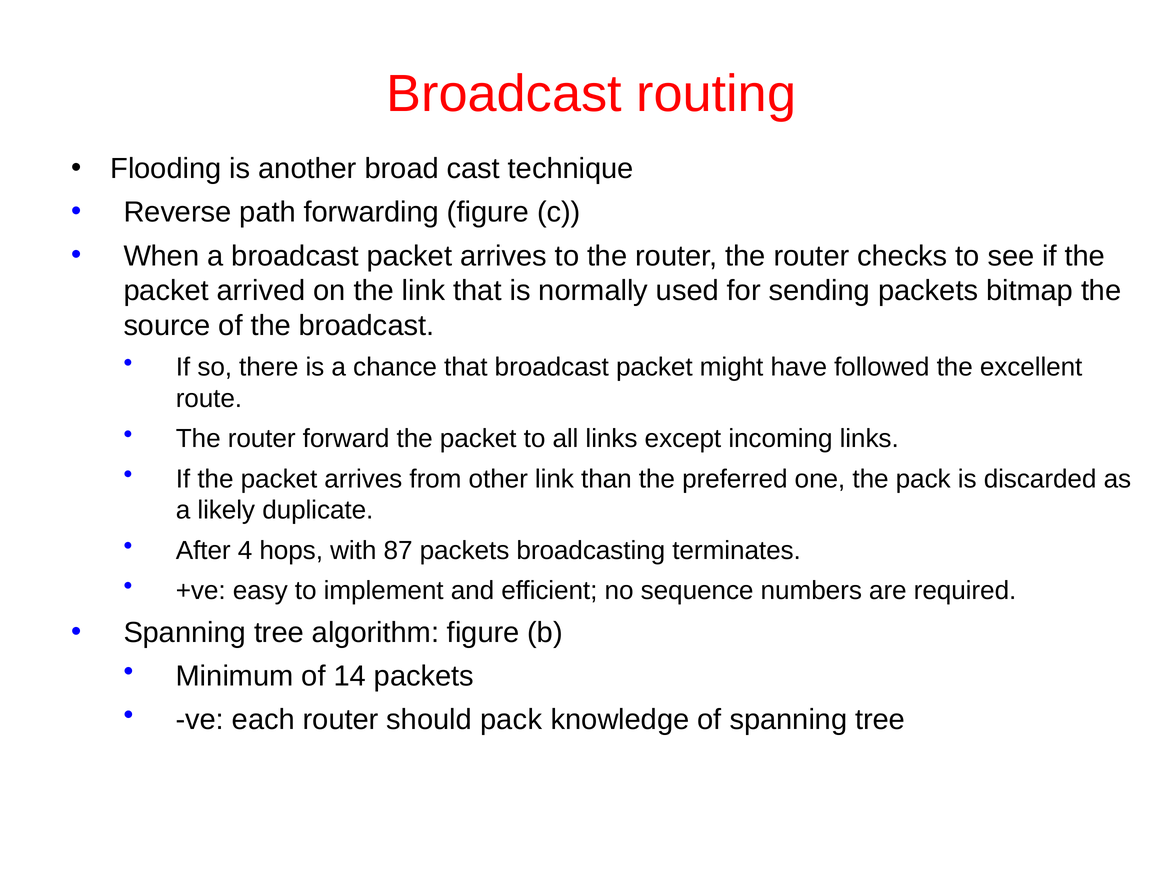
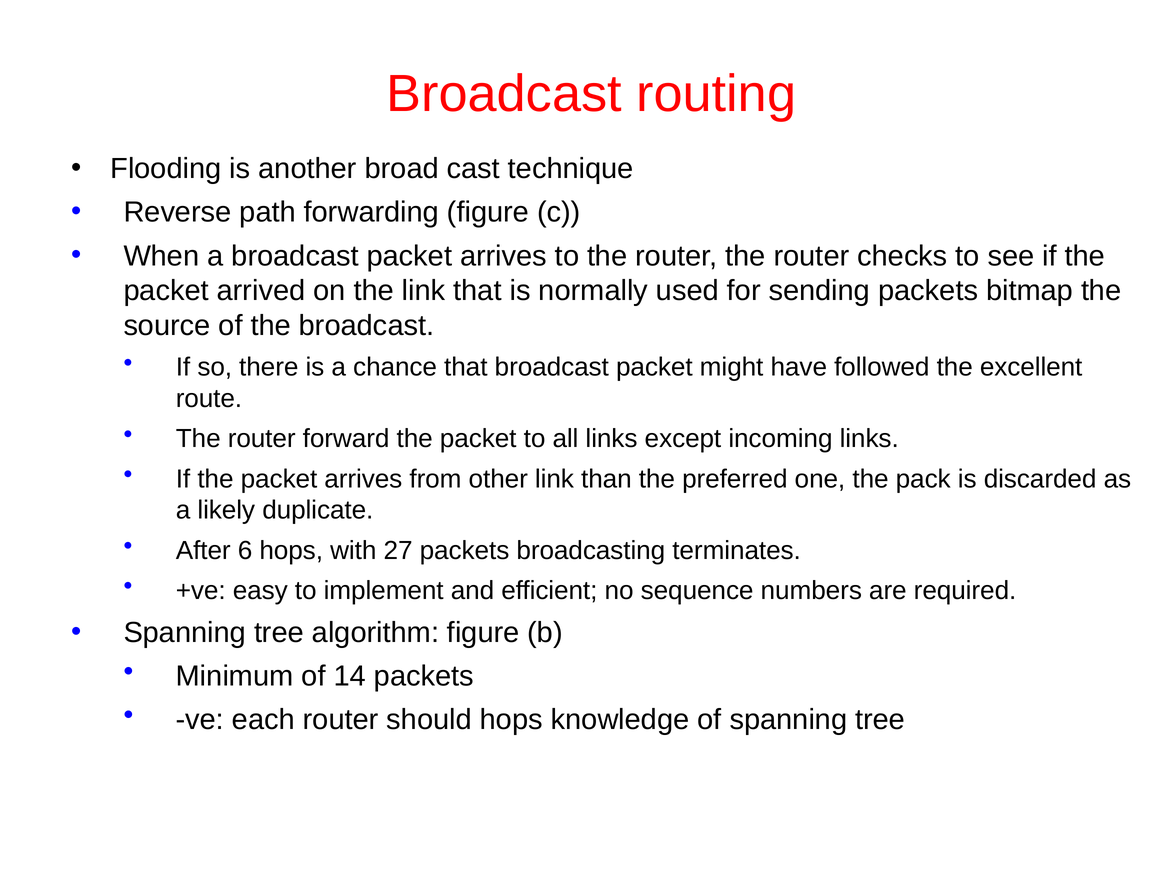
4: 4 -> 6 (245, 551)
87: 87 -> 27 (398, 551)
should pack: pack -> hops (511, 720)
